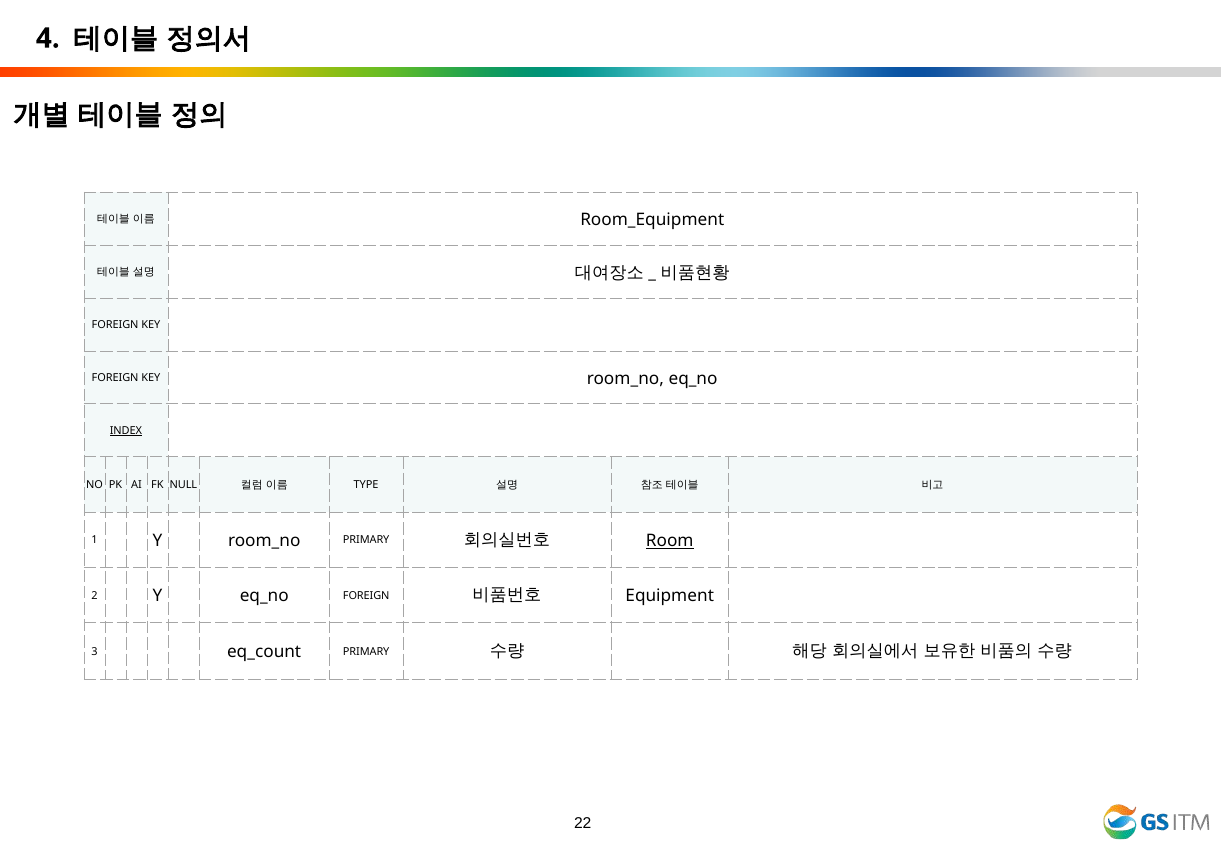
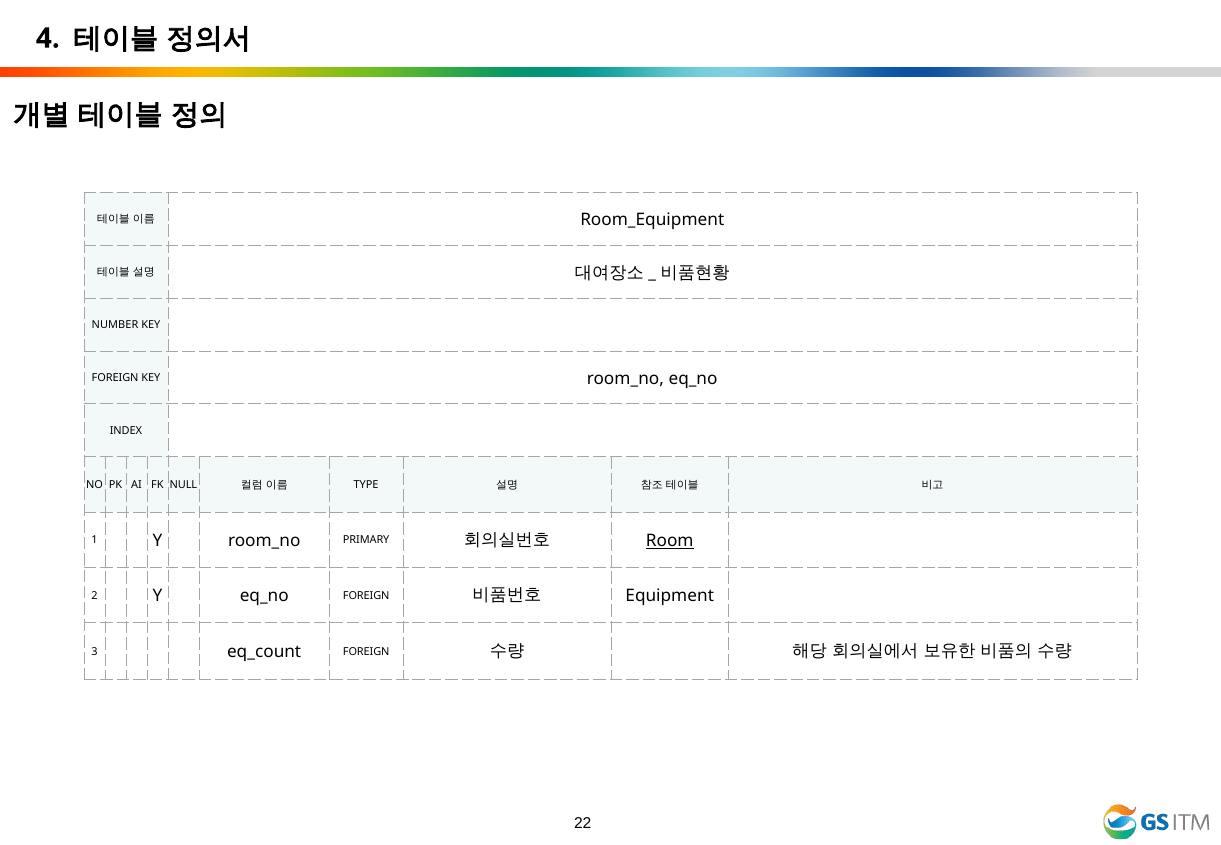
FOREIGN: FOREIGN -> NUMBER (115, 325)
INDEX underline: present -> none (126, 431)
PRIMARY: PRIMARY -> FOREIGN (366, 652)
